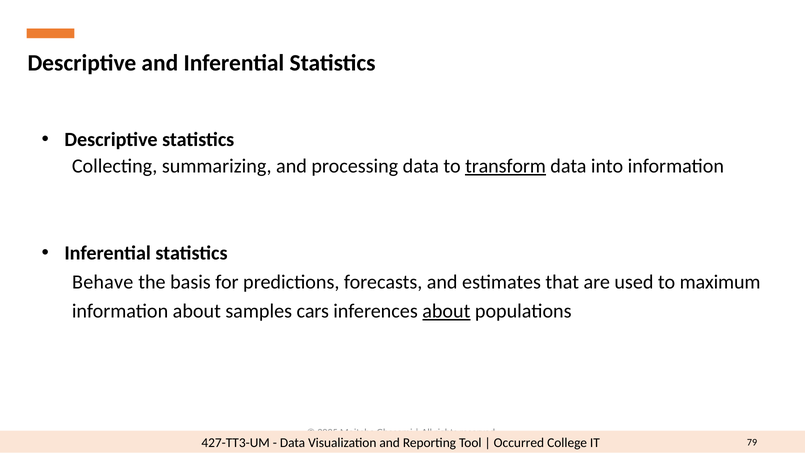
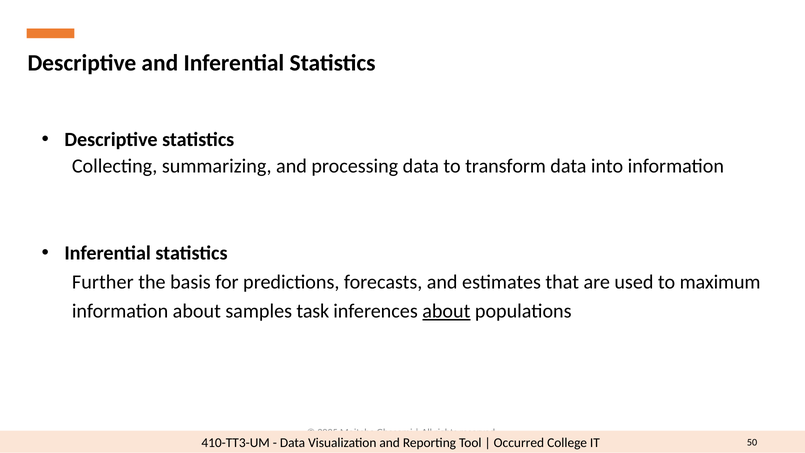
transform underline: present -> none (506, 166)
Behave: Behave -> Further (103, 282)
cars: cars -> task (313, 311)
427-TT3-UM: 427-TT3-UM -> 410-TT3-UM (236, 442)
79: 79 -> 50 (752, 442)
